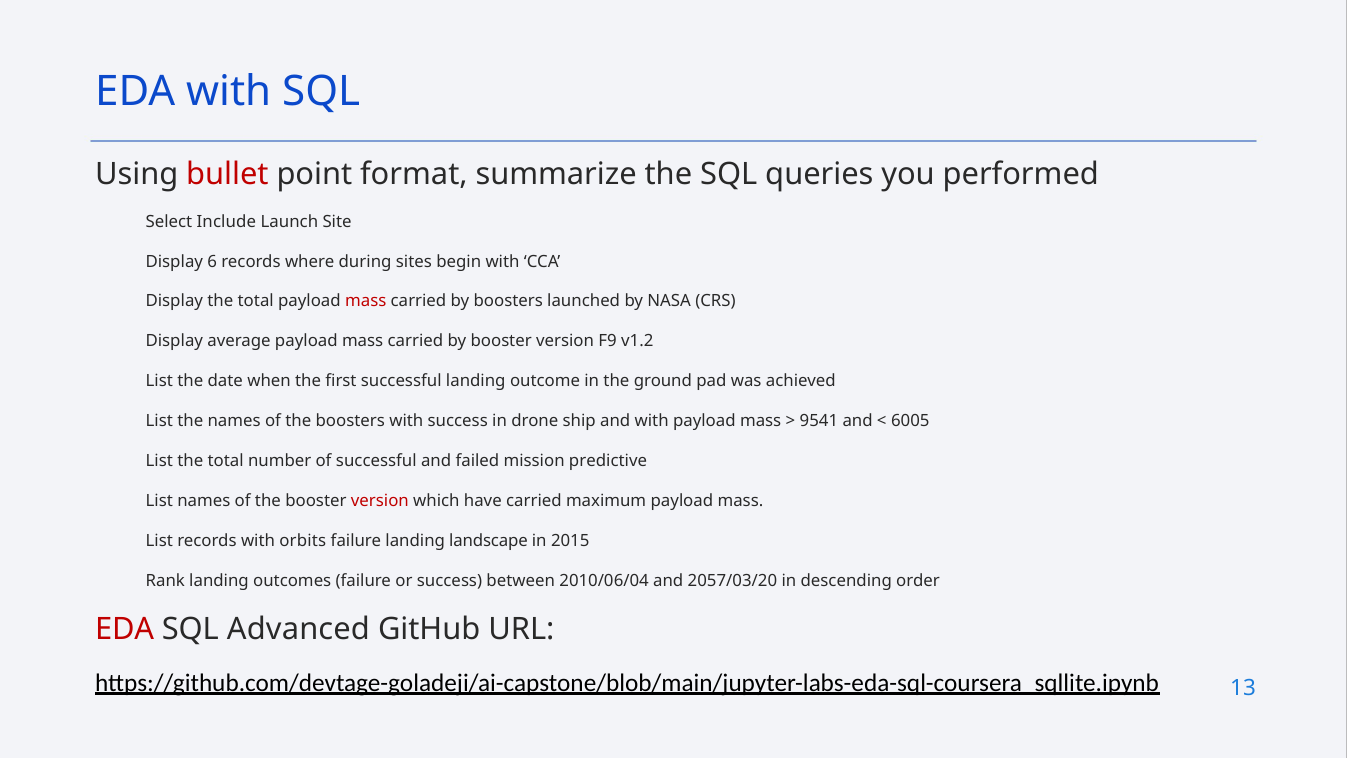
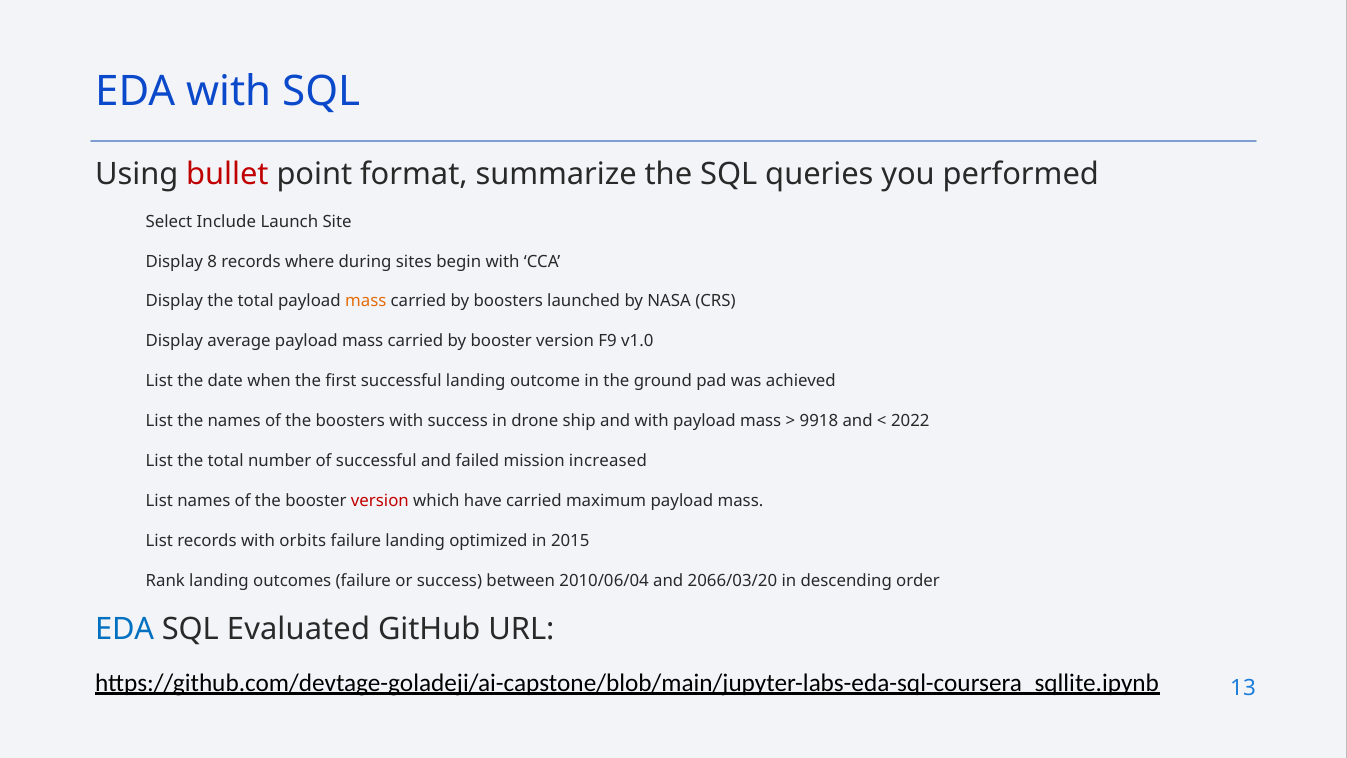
6: 6 -> 8 (212, 261)
mass colour: red -> orange (366, 301)
v1.2: v1.2 -> v1.0 (637, 341)
9541: 9541 -> 9918 (819, 421)
6005: 6005 -> 2022 (910, 421)
predictive: predictive -> increased (608, 461)
landscape: landscape -> optimized (488, 540)
2057/03/20: 2057/03/20 -> 2066/03/20 (732, 580)
EDA colour: red -> blue (125, 629)
Advanced: Advanced -> Evaluated (298, 629)
